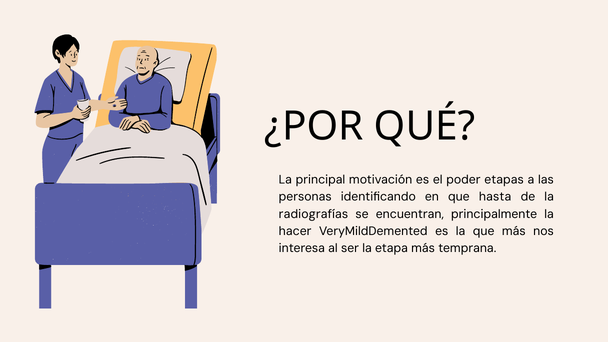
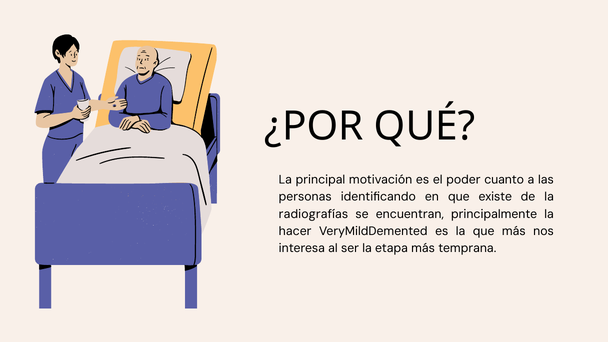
etapas: etapas -> cuanto (504, 180)
hasta: hasta -> existe (495, 197)
